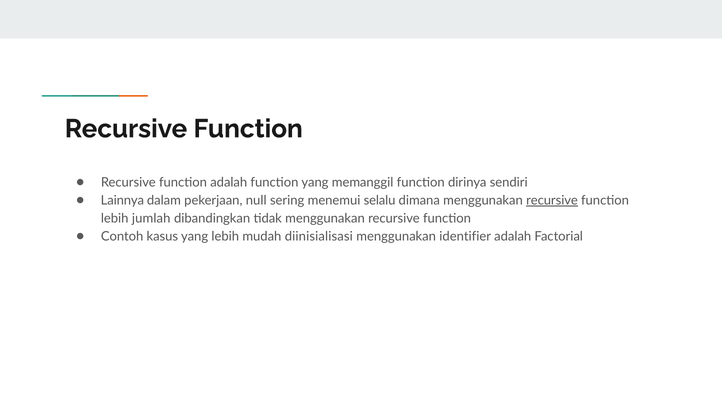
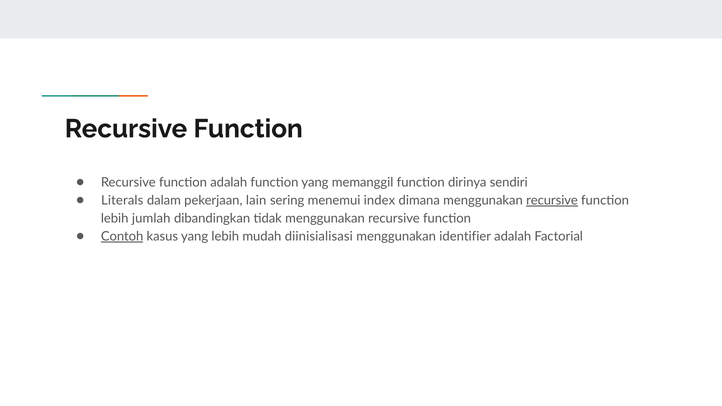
Lainnya: Lainnya -> Literals (122, 200)
null: null -> lain (256, 200)
selalu: selalu -> index (379, 200)
Contoh underline: none -> present (122, 236)
